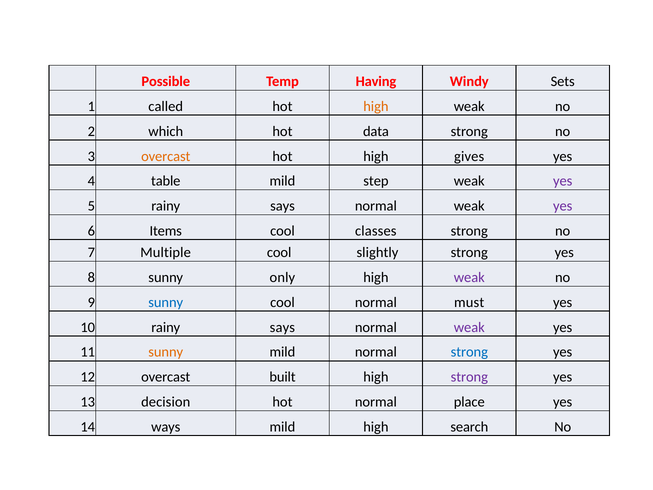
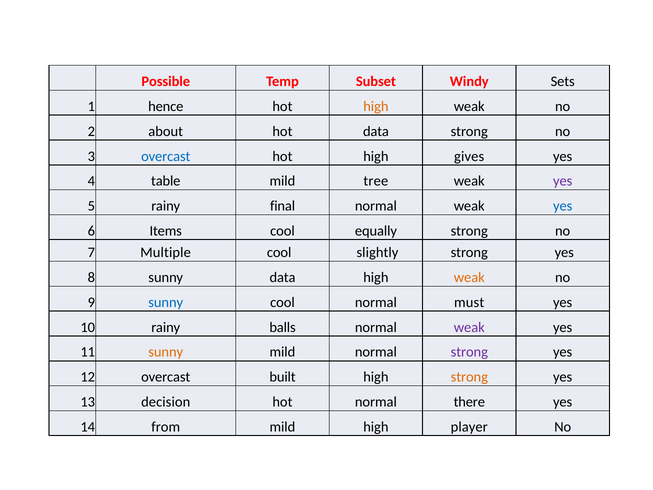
Having: Having -> Subset (376, 81)
called: called -> hence (166, 106)
which: which -> about (166, 131)
overcast colour: orange -> blue (166, 156)
step: step -> tree (376, 181)
5 rainy says: says -> final (283, 206)
yes colour: purple -> blue (563, 206)
classes: classes -> equally (376, 231)
sunny only: only -> data (283, 277)
weak colour: purple -> orange (469, 277)
10 rainy says: says -> balls (283, 327)
strong colour: blue -> purple (469, 352)
strong colour: purple -> orange (469, 377)
place: place -> there (469, 402)
ways: ways -> from (166, 427)
search: search -> player (469, 427)
